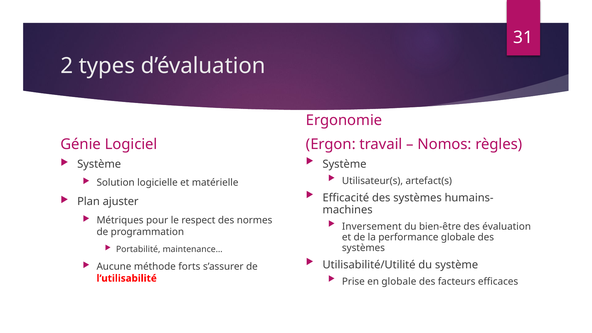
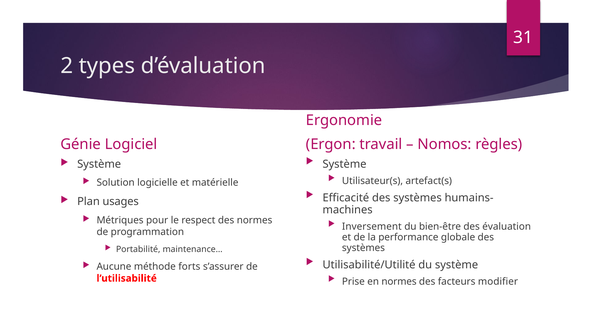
ajuster: ajuster -> usages (121, 202)
en globale: globale -> normes (399, 281)
efficaces: efficaces -> modifier (498, 281)
